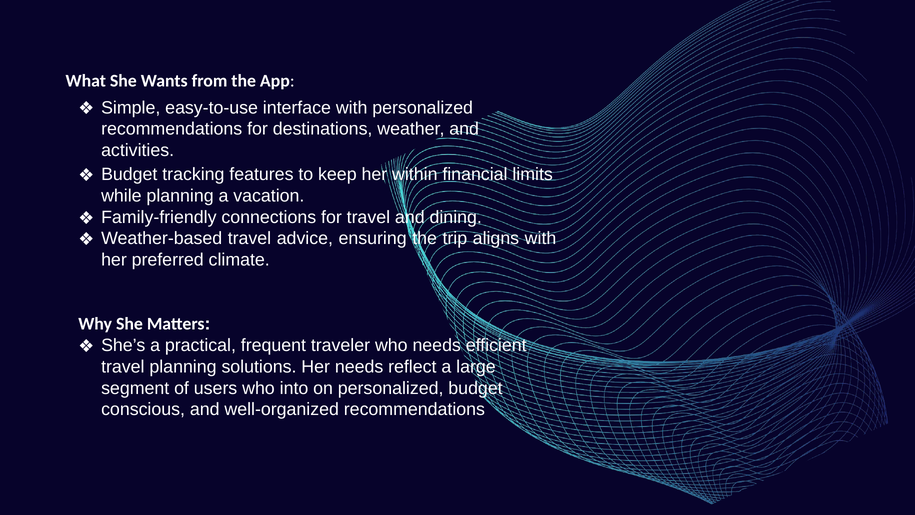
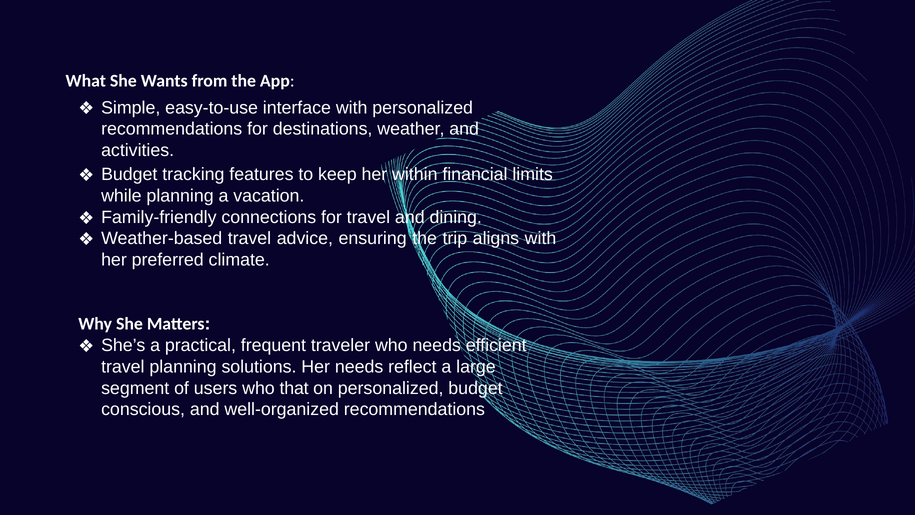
into: into -> that (294, 388)
